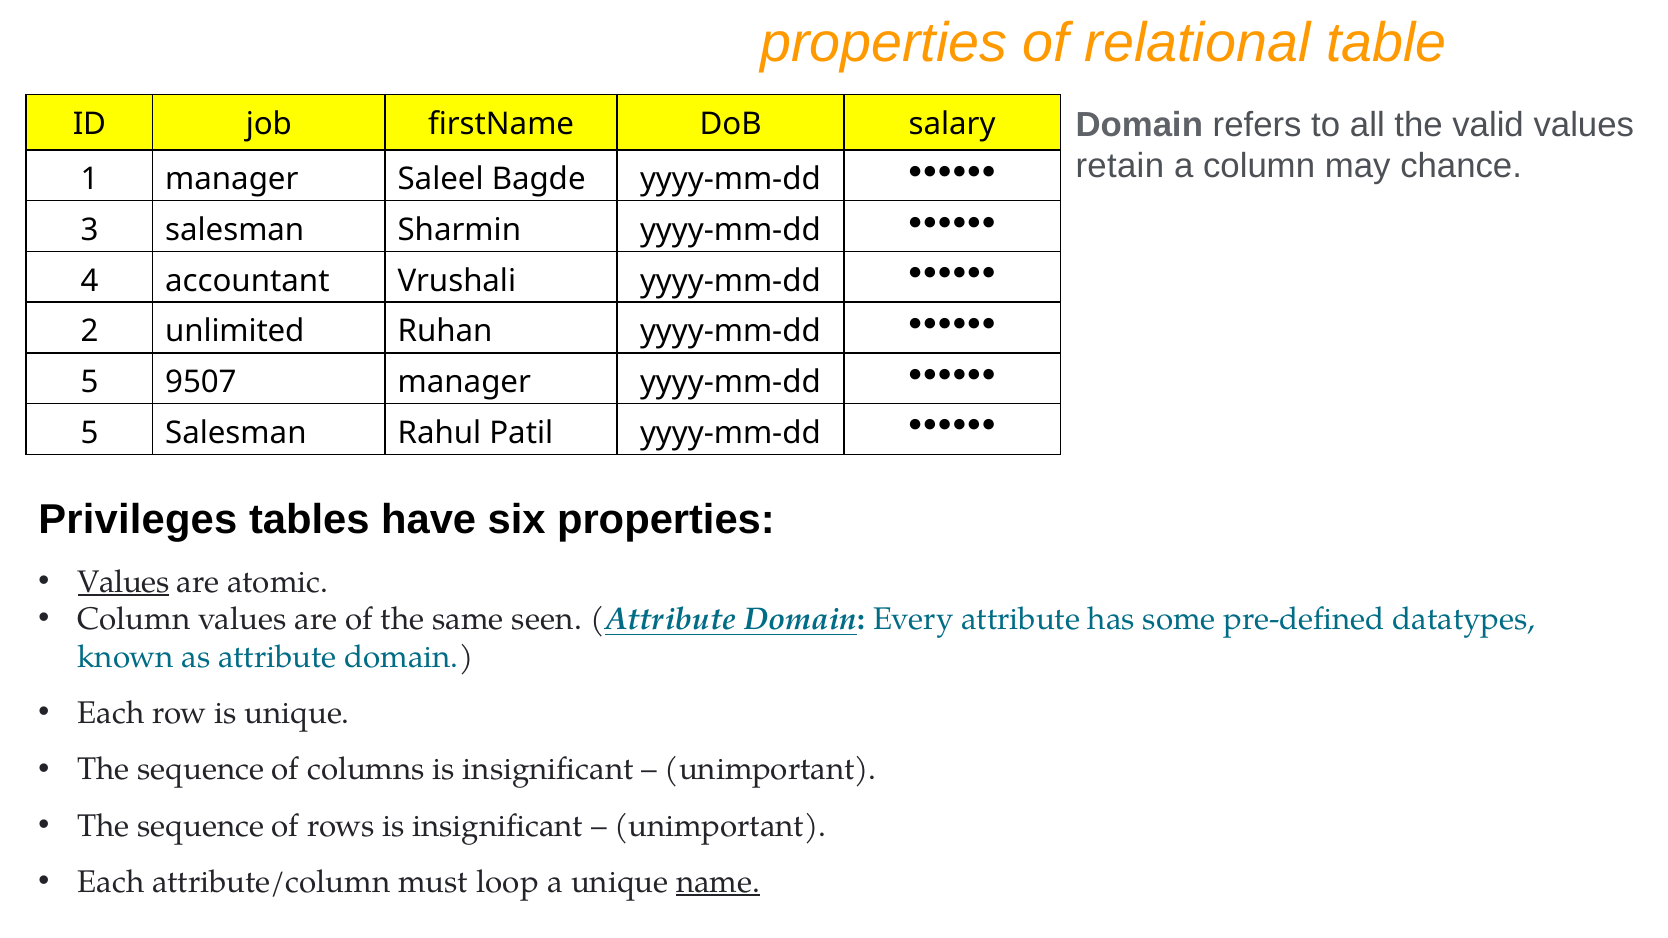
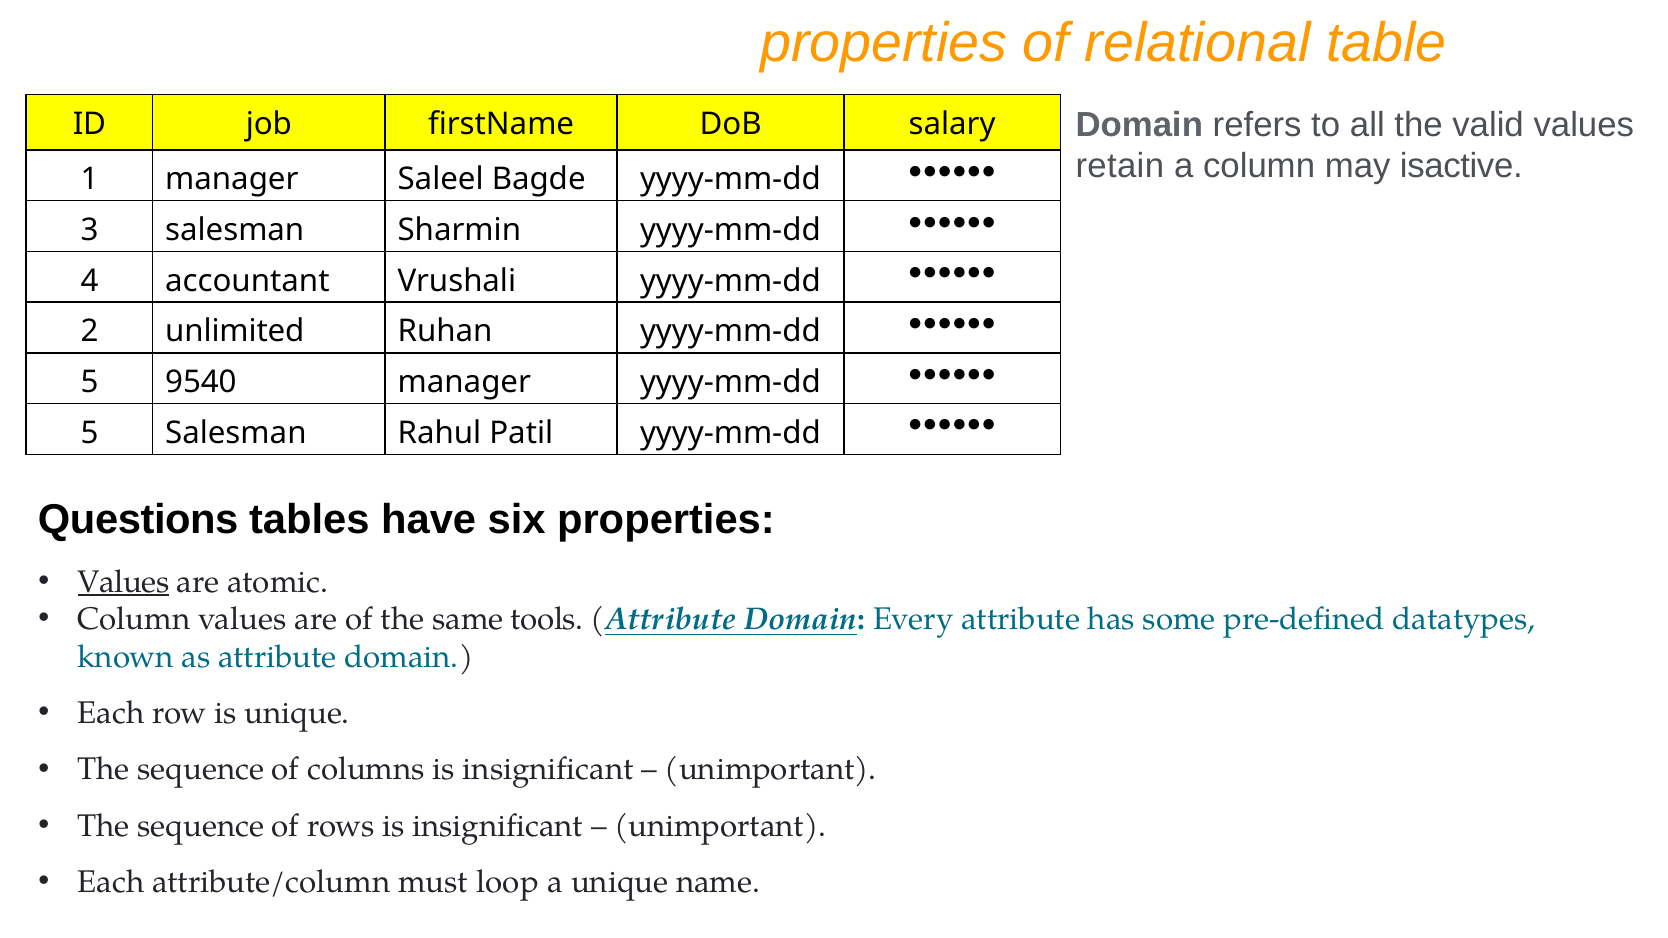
chance: chance -> isactive (1461, 167)
9507: 9507 -> 9540 (201, 382)
Privileges: Privileges -> Questions (138, 520)
seen: seen -> tools (547, 620)
name underline: present -> none (718, 882)
